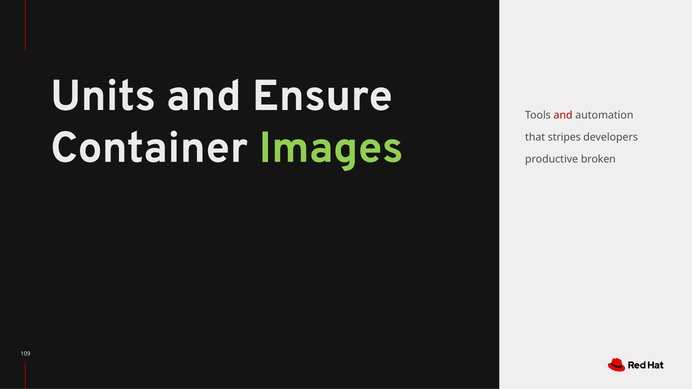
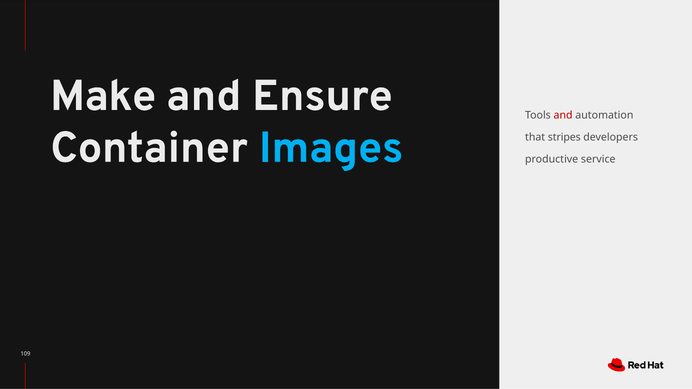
Units: Units -> Make (103, 96)
Images colour: light green -> light blue (331, 148)
broken: broken -> service (598, 160)
